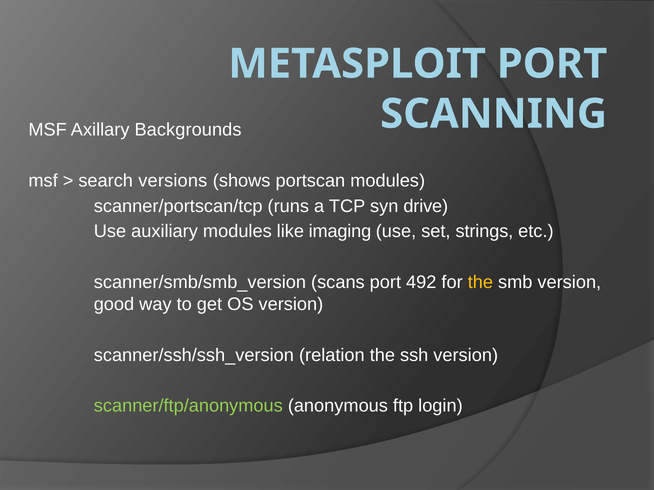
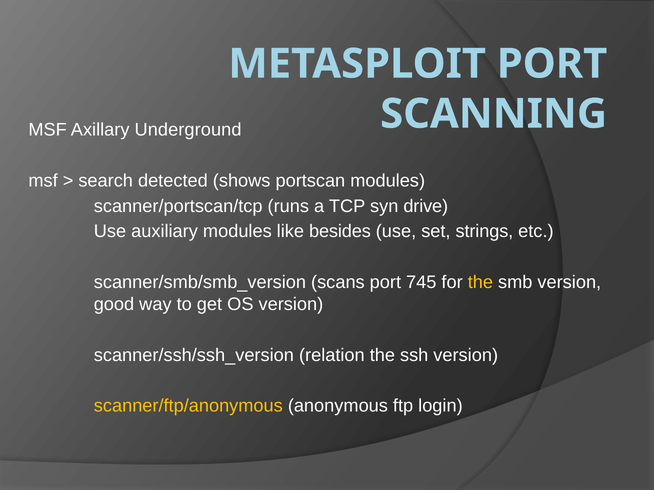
Backgrounds: Backgrounds -> Underground (188, 130)
versions: versions -> detected (173, 181)
imaging: imaging -> besides (340, 232)
492: 492 -> 745 (421, 283)
scanner/ftp/anonymous colour: light green -> yellow (188, 406)
